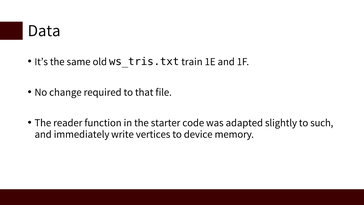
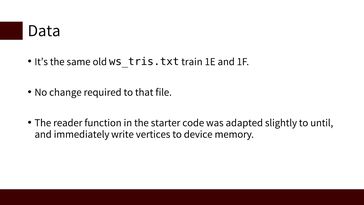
such: such -> until (322, 123)
